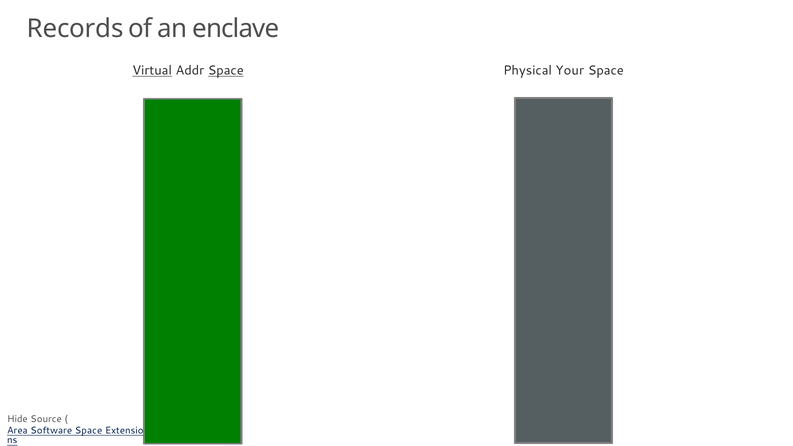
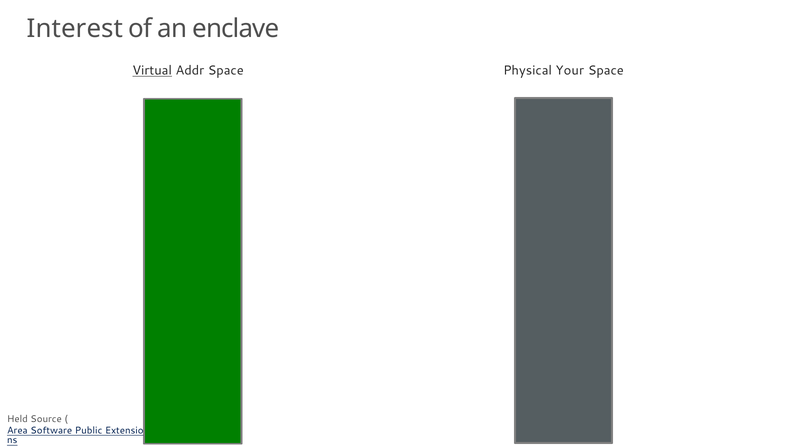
Records: Records -> Interest (75, 29)
Space underline: present -> none (226, 71)
Hide: Hide -> Held (17, 419)
Software Space: Space -> Public (89, 430)
